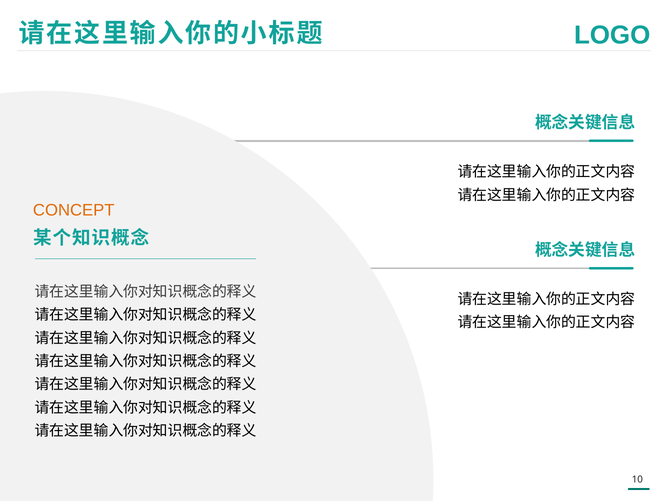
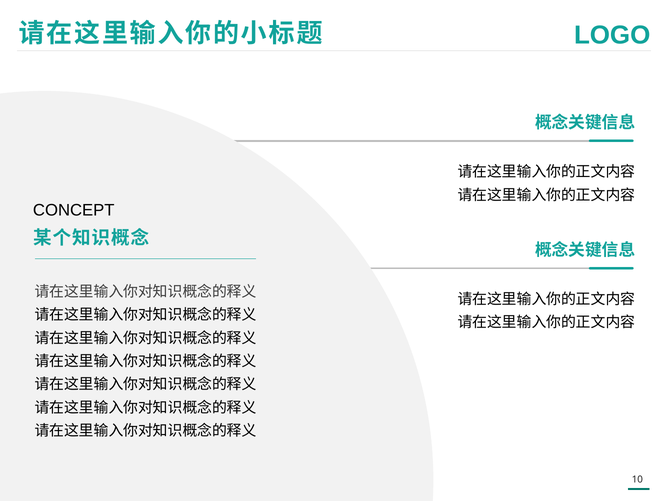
CONCEPT colour: orange -> black (74, 210)
